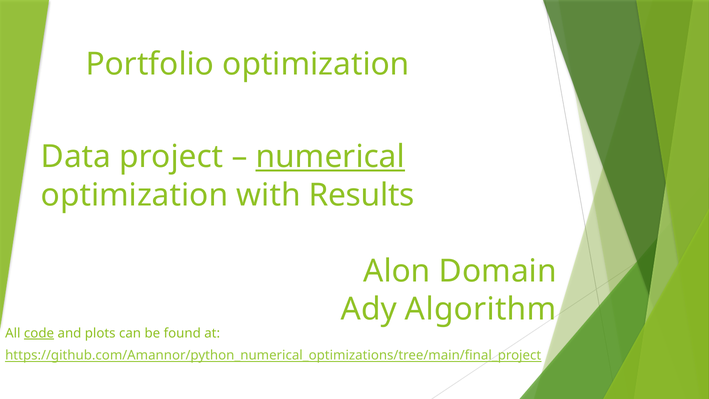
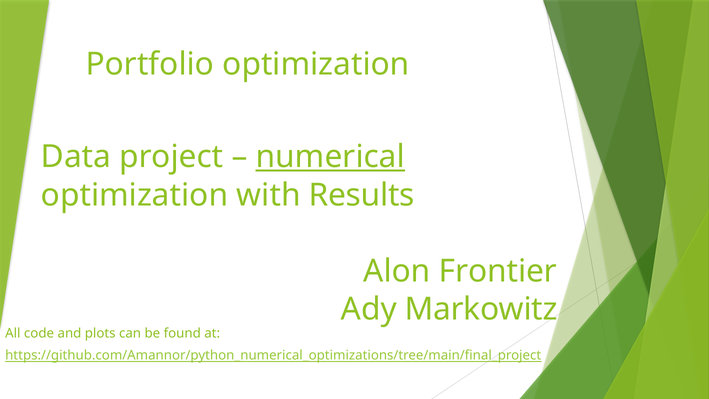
Domain: Domain -> Frontier (498, 271)
Algorithm: Algorithm -> Markowitz (481, 309)
code underline: present -> none (39, 333)
